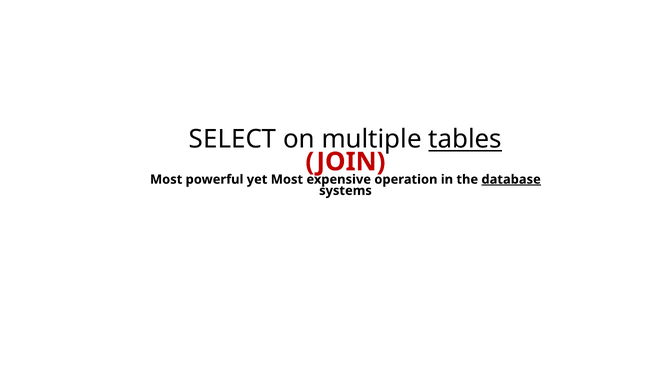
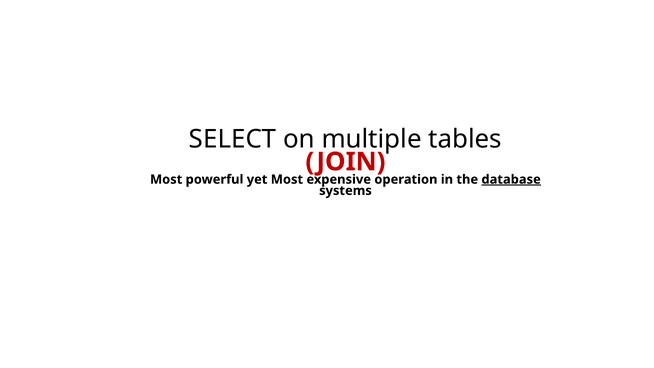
tables underline: present -> none (465, 139)
